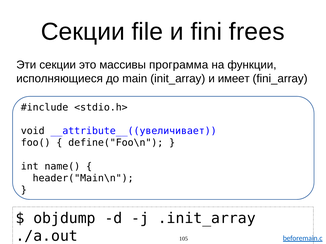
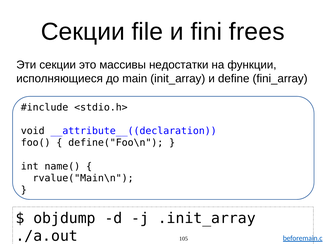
программа: программа -> недостатки (179, 65)
имеет: имеет -> define (234, 79)
__attribute__((увеличивает: __attribute__((увеличивает -> __attribute__((declaration (134, 131)
header("Main\n: header("Main\n -> rvalue("Main\n (83, 178)
